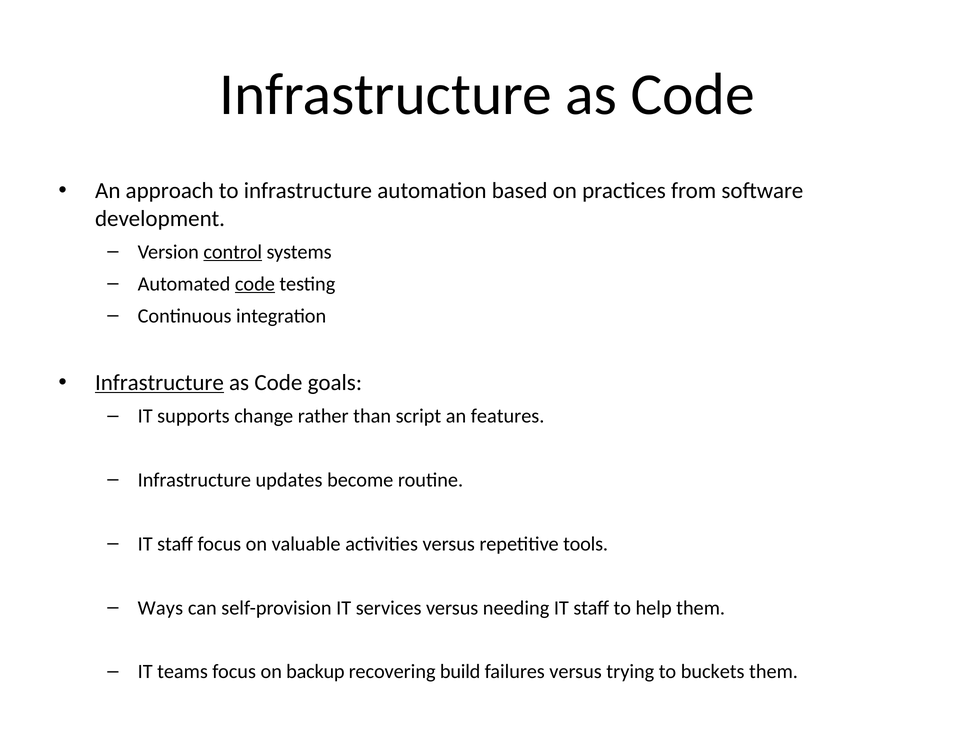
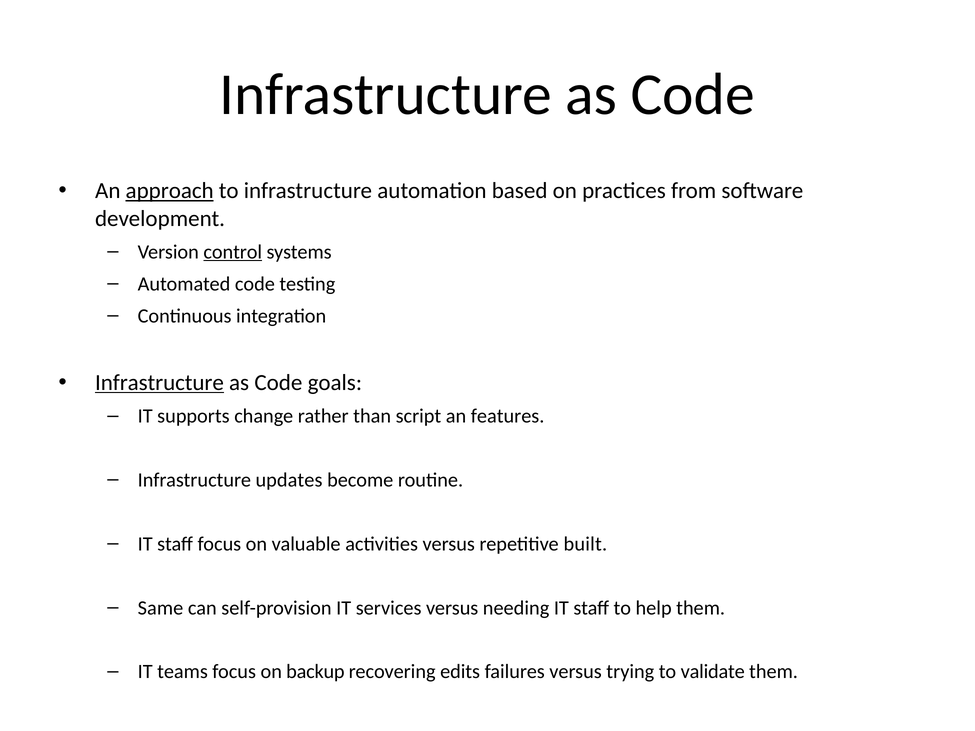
approach underline: none -> present (170, 191)
code underline: present -> none (255, 284)
tools: tools -> built (585, 544)
Ways: Ways -> Same (161, 608)
build: build -> edits (460, 672)
buckets: buckets -> validate (713, 672)
